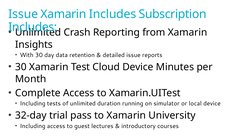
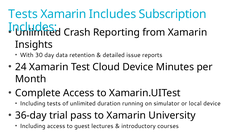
Issue: Issue -> Tests (23, 14)
30: 30 -> 24 (21, 67)
32-day: 32-day -> 36-day (31, 115)
